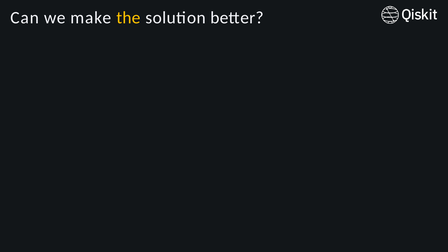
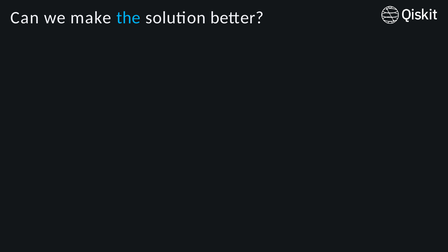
the colour: yellow -> light blue (128, 18)
